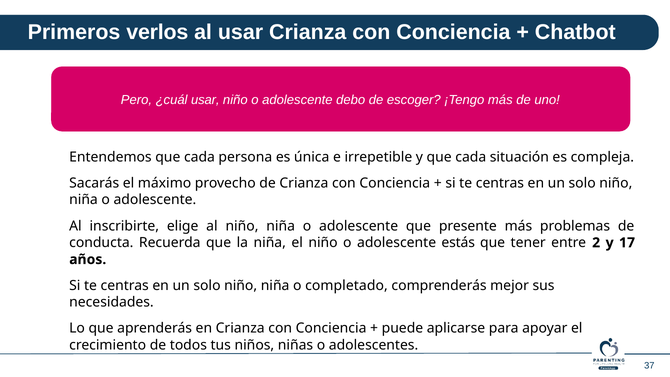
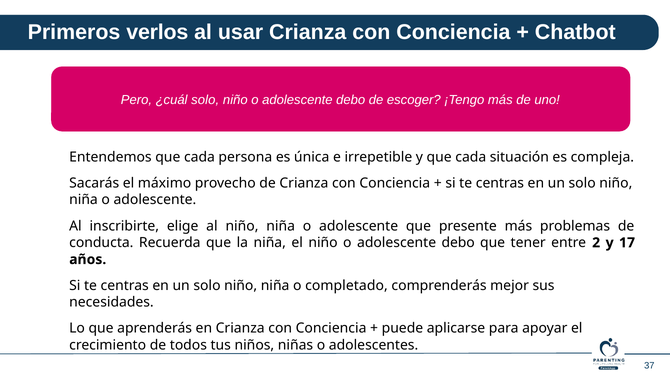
¿cuál usar: usar -> solo (205, 100)
estás: estás -> debo (458, 243)
